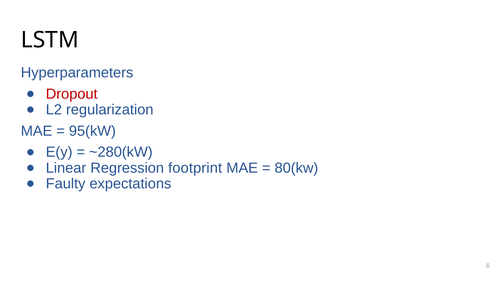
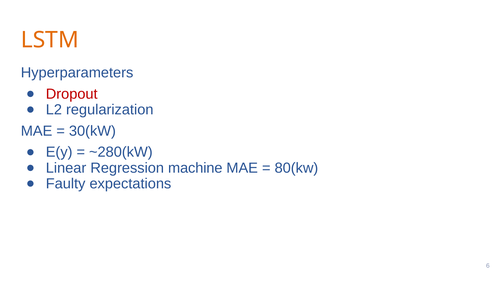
LSTM colour: black -> orange (50, 40)
95(kW: 95(kW -> 30(kW (92, 131)
footprint: footprint -> machine (195, 168)
